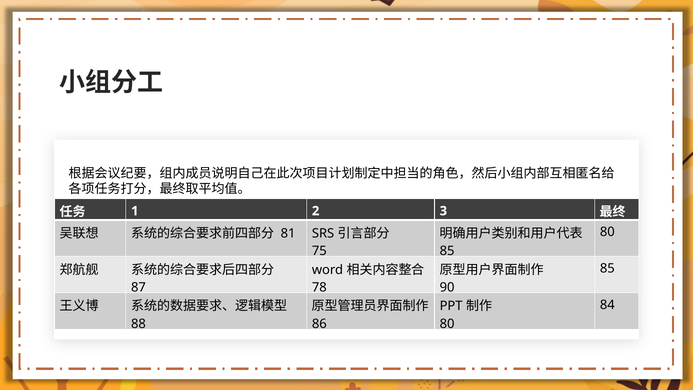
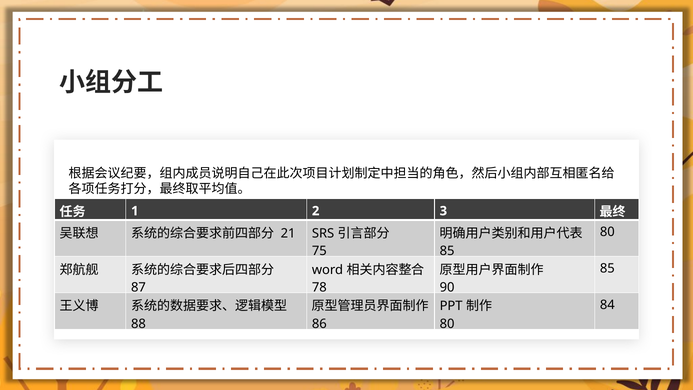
81: 81 -> 21 (288, 233)
